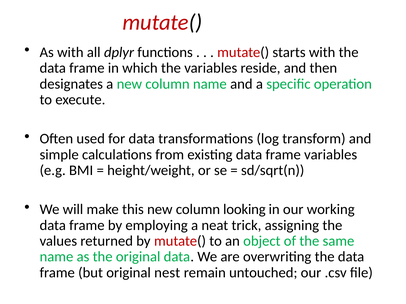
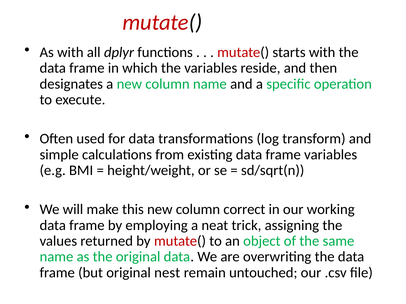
looking: looking -> correct (244, 210)
